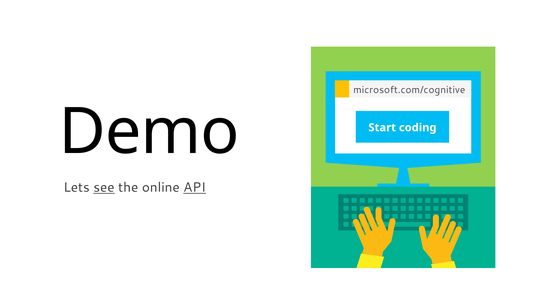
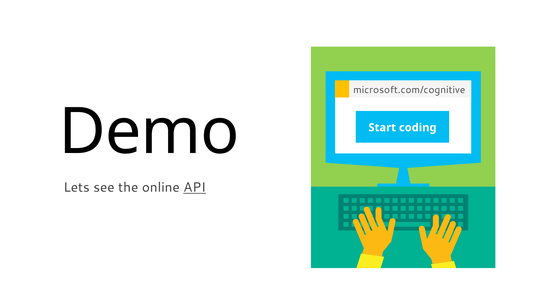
see underline: present -> none (104, 188)
